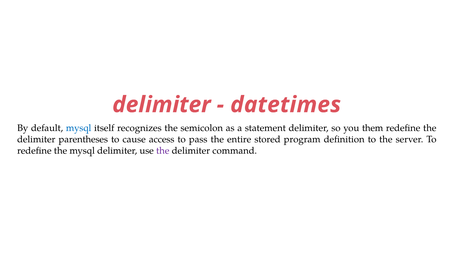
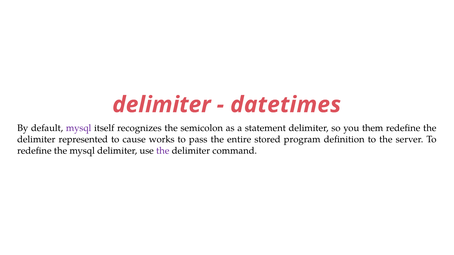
mysql colour: blue -> purple (79, 128)
parentheses: parentheses -> represented (83, 139)
access: access -> works (162, 139)
